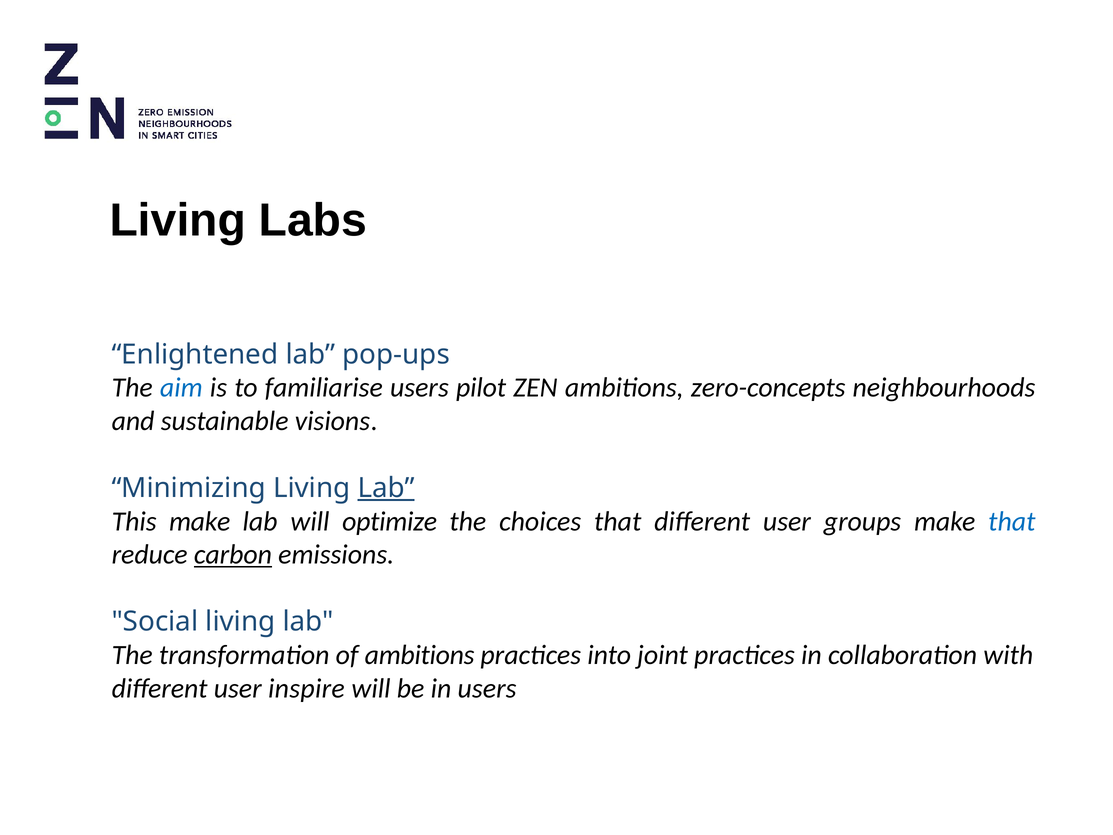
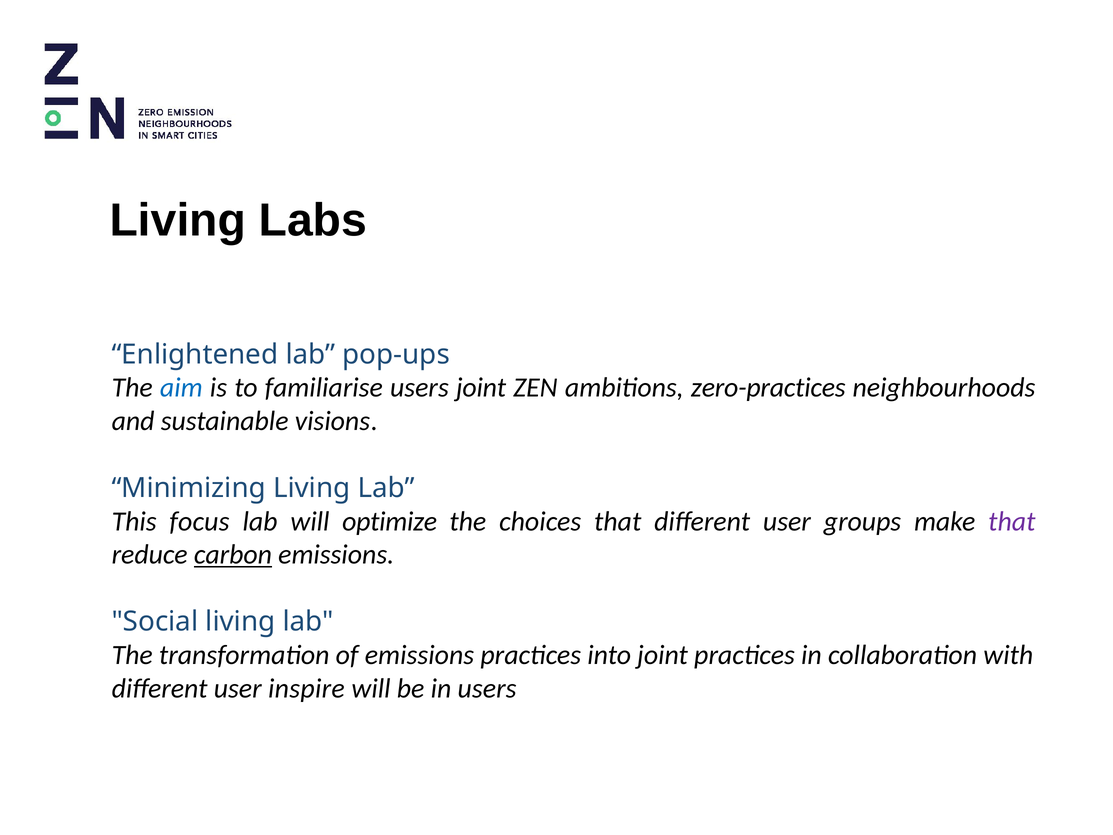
users pilot: pilot -> joint (481, 388)
zero-concepts: zero-concepts -> zero-practices (768, 388)
Lab underline: present -> none (386, 488)
This make: make -> focus (199, 521)
that colour: blue -> purple (1012, 521)
of ambitions: ambitions -> emissions (419, 655)
